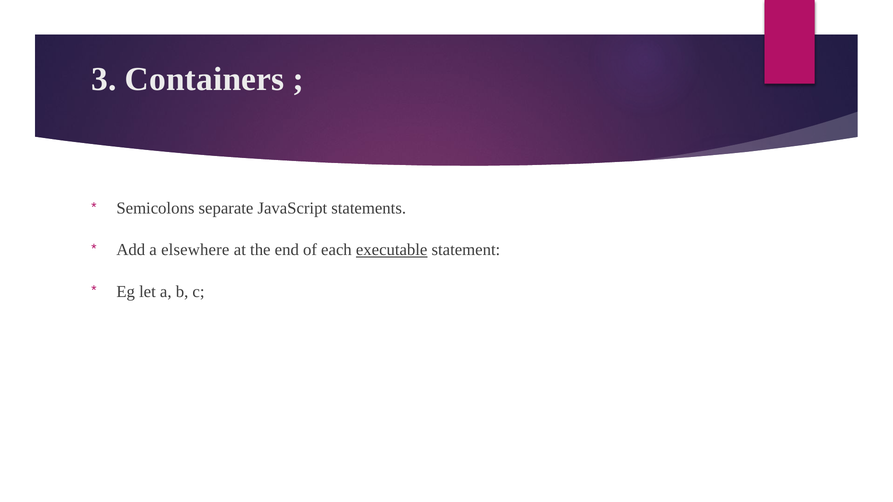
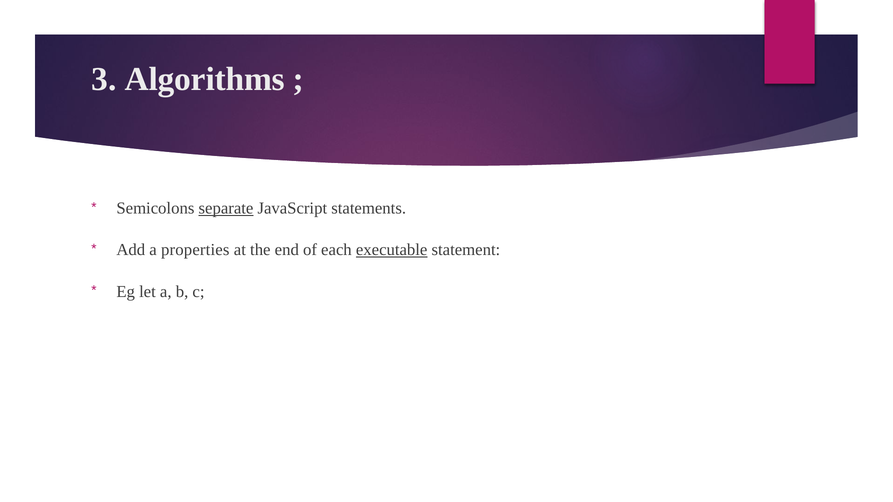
Containers: Containers -> Algorithms (205, 79)
separate underline: none -> present (226, 208)
elsewhere: elsewhere -> properties (195, 250)
